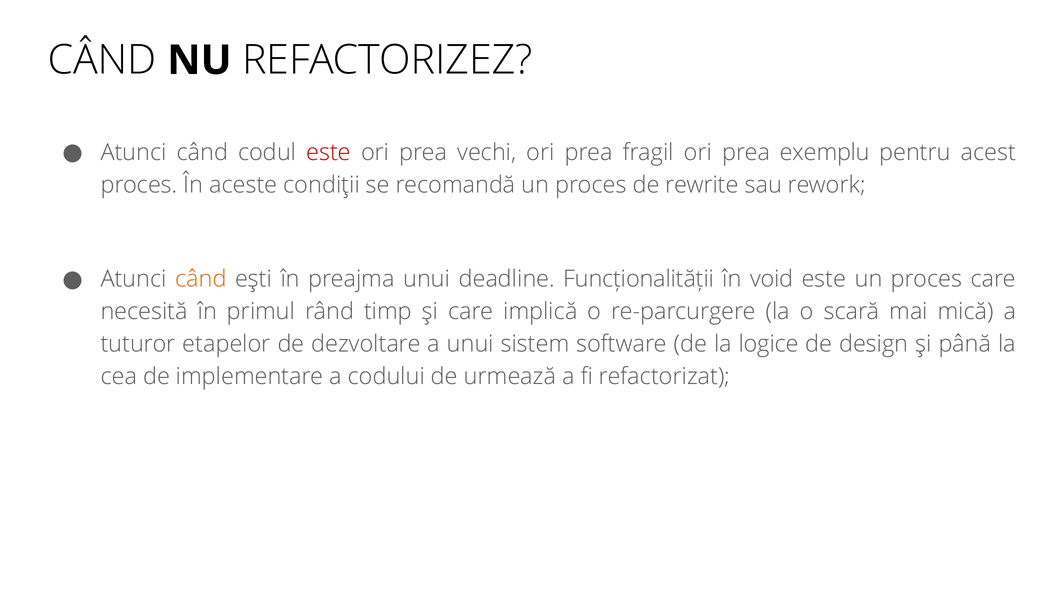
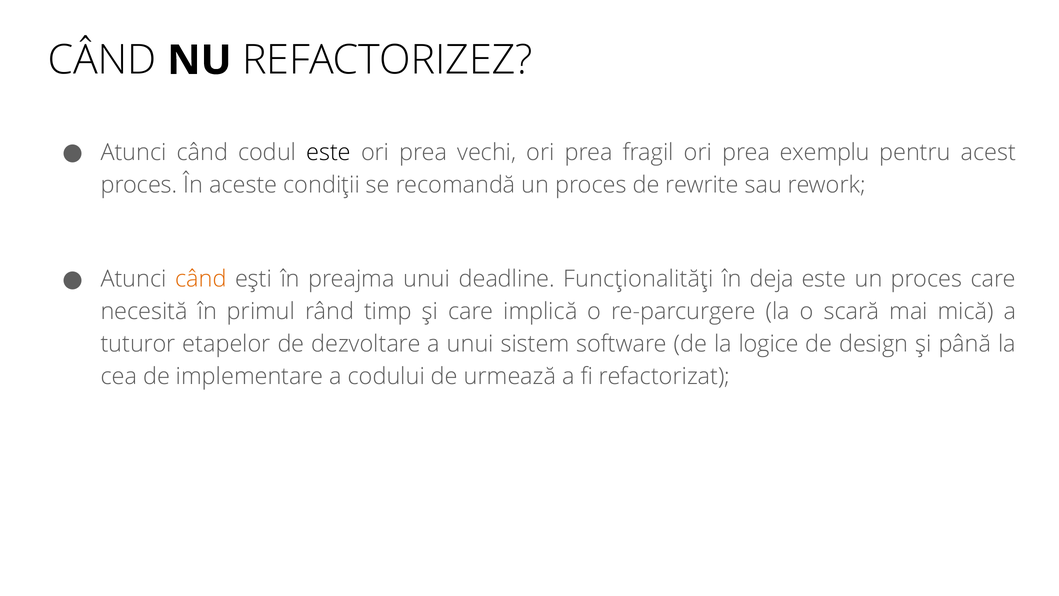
este colour: red -> black (329, 152)
Funcționalității: Funcționalității -> Funcţionalităţi (638, 279)
void: void -> deja (772, 279)
